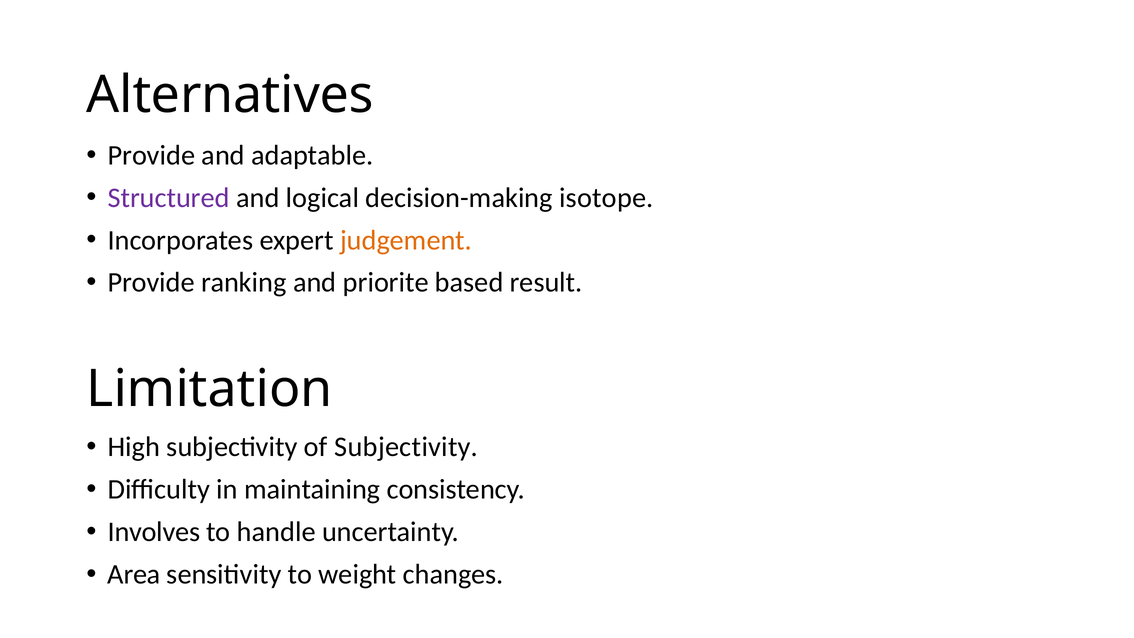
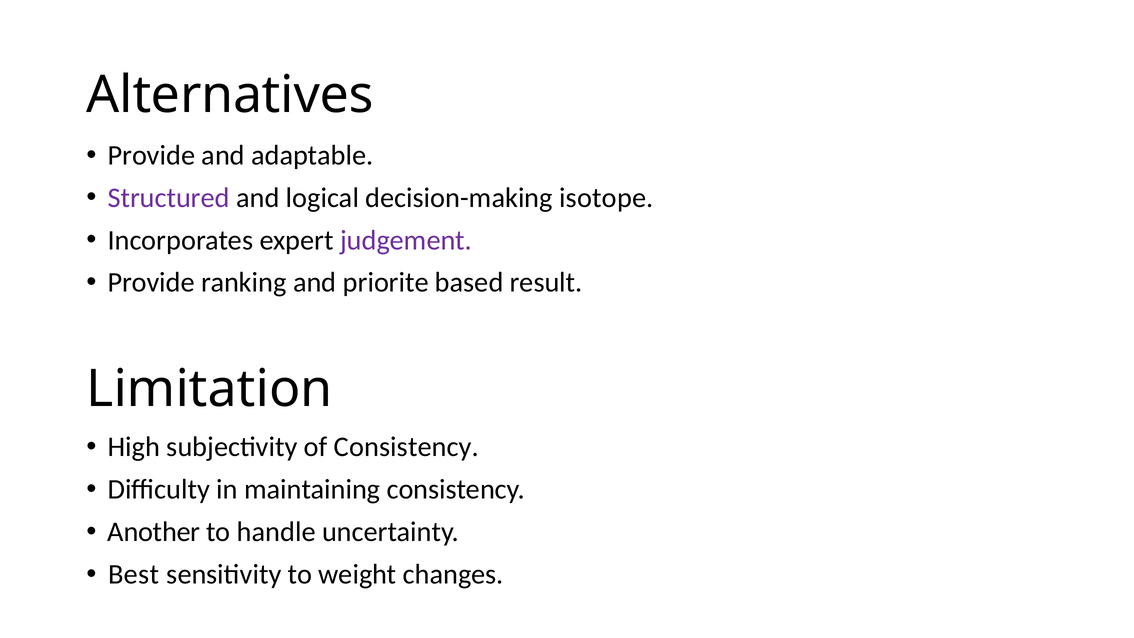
judgement colour: orange -> purple (406, 240)
of Subjectivity: Subjectivity -> Consistency (406, 447)
Involves: Involves -> Another (154, 532)
Area: Area -> Best (134, 574)
